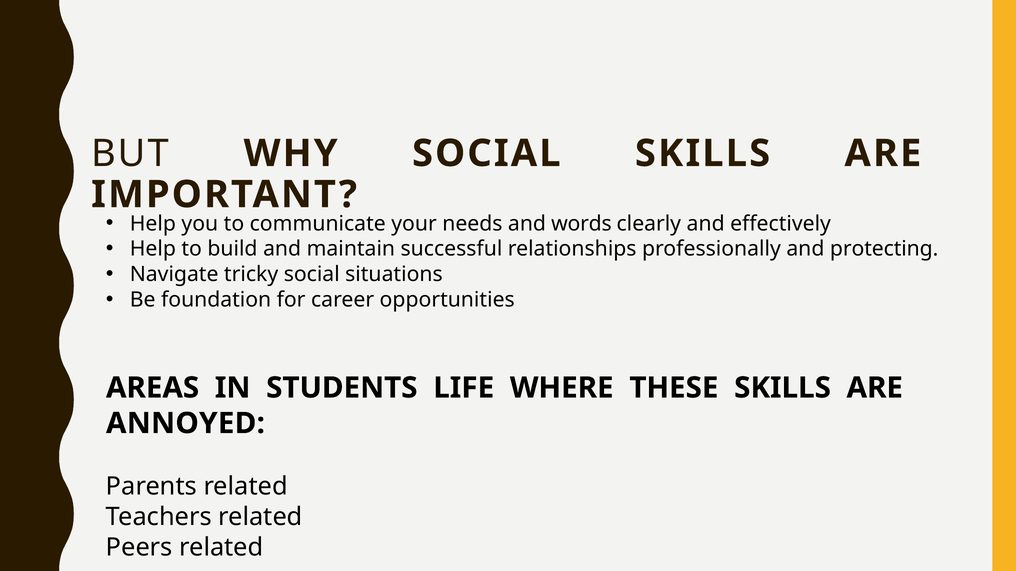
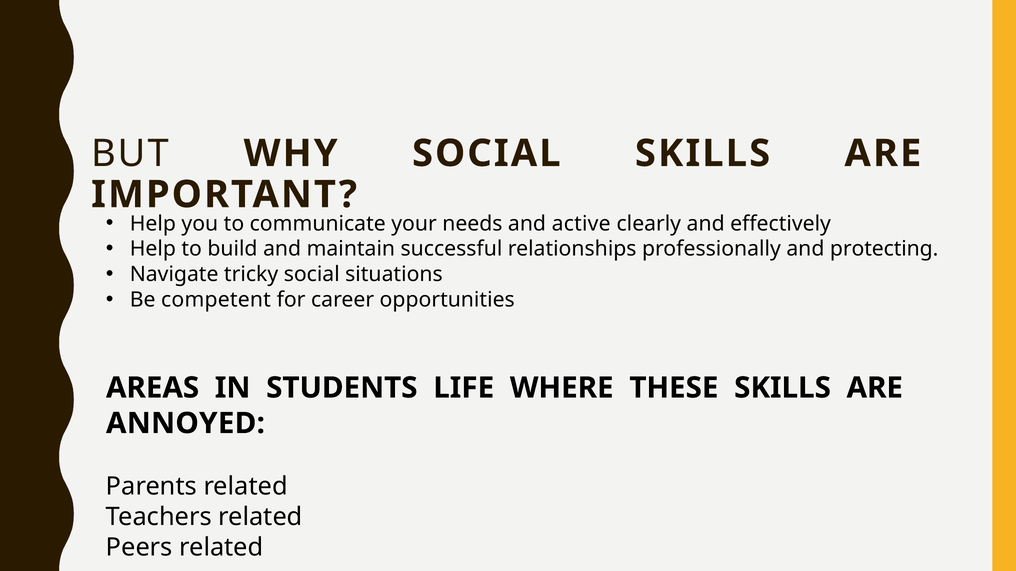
words: words -> active (581, 224)
foundation: foundation -> competent (216, 300)
